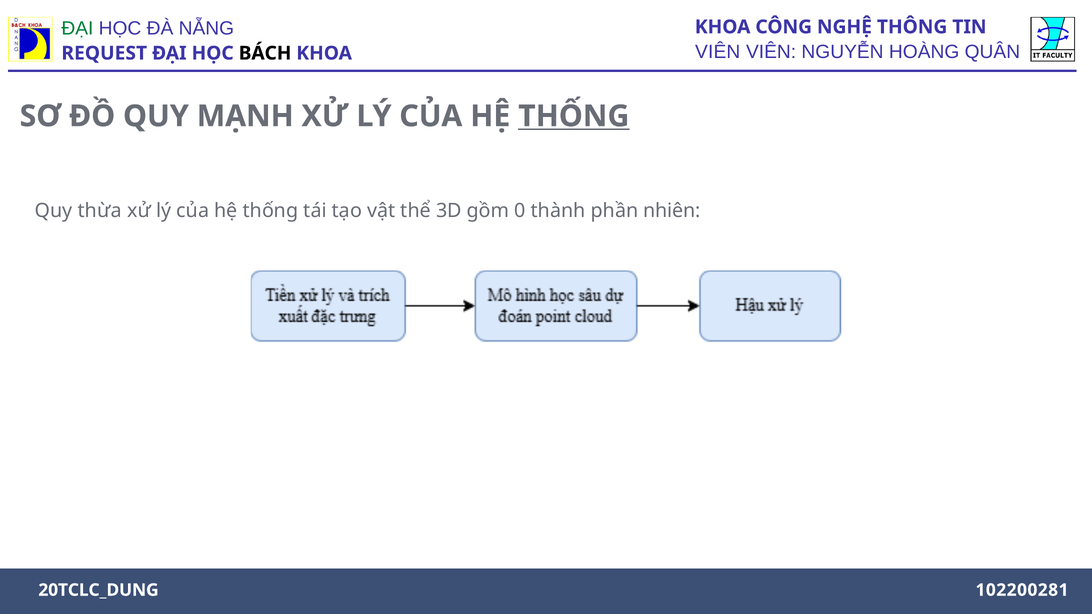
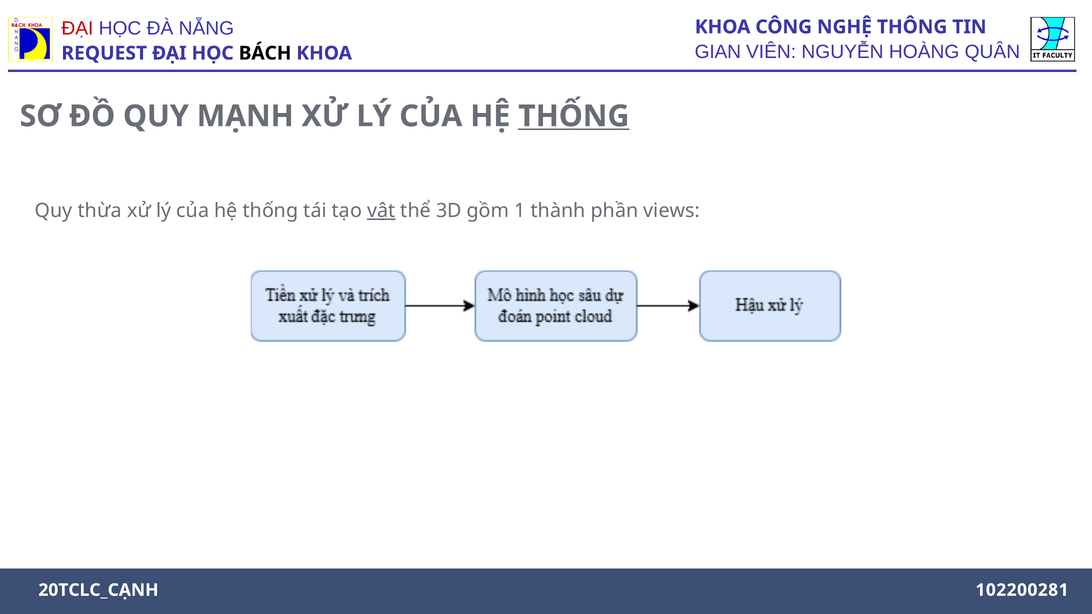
ĐẠI colour: green -> red (77, 28)
VIÊN: VIÊN -> GIAN (718, 52)
vật underline: none -> present (381, 211)
0: 0 -> 1 (520, 211)
nhiên: nhiên -> views (672, 211)
20TCLC_DUNG: 20TCLC_DUNG -> 20TCLC_CẠNH (98, 590)
